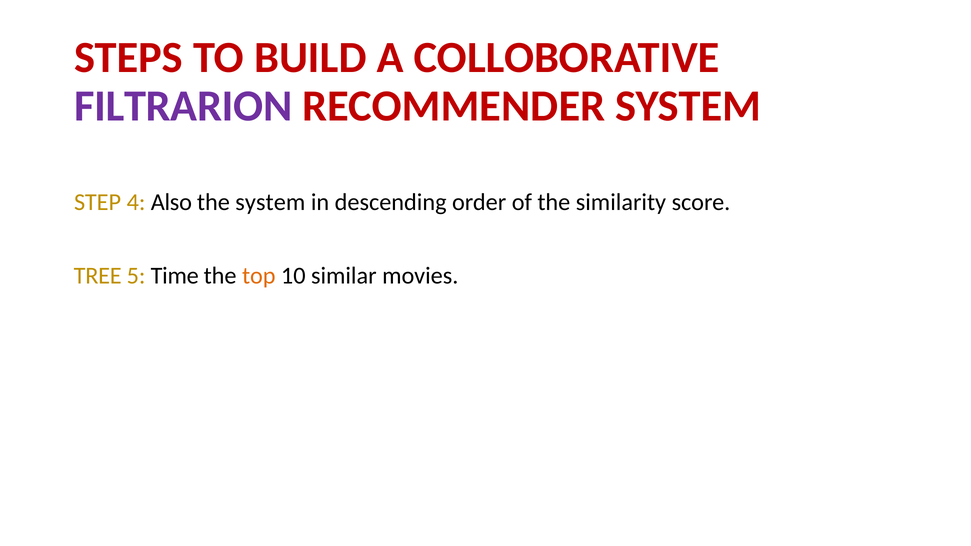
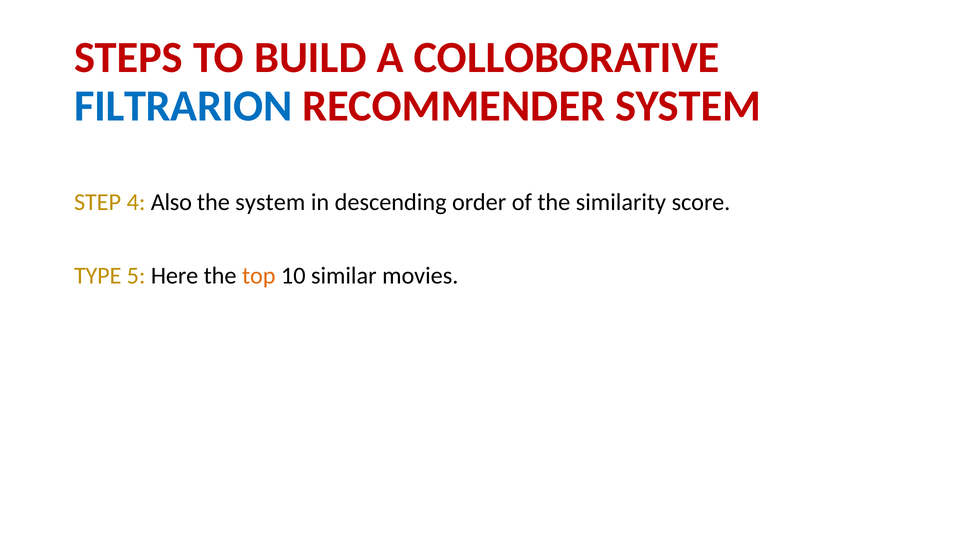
FILTRARION colour: purple -> blue (183, 106)
TREE: TREE -> TYPE (98, 276)
Time: Time -> Here (175, 276)
